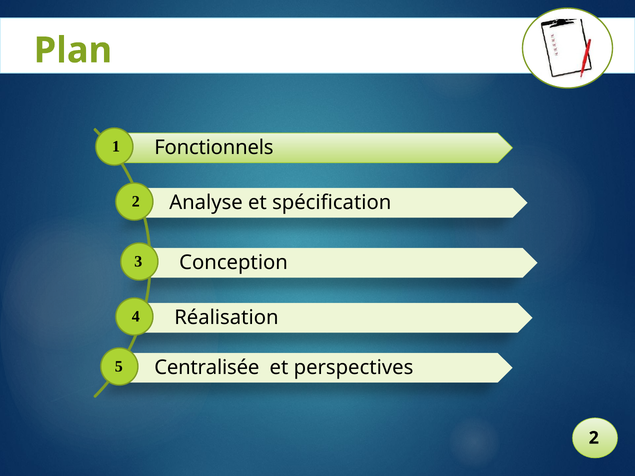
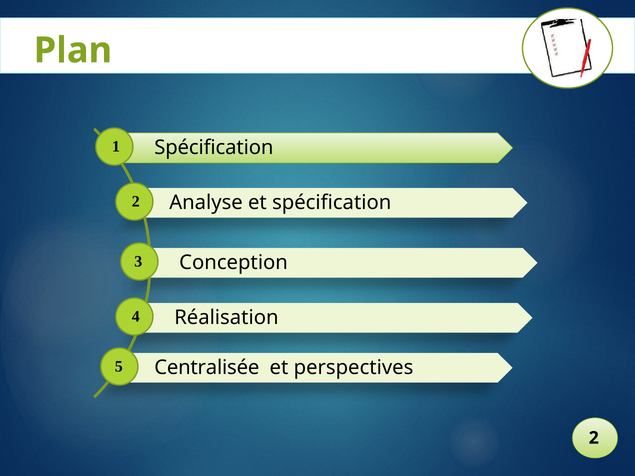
Fonctionnels: Fonctionnels -> Spécification (214, 148)
